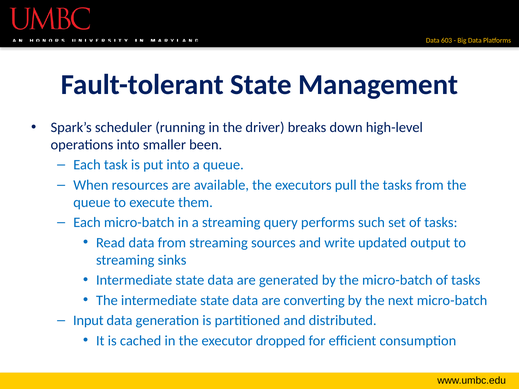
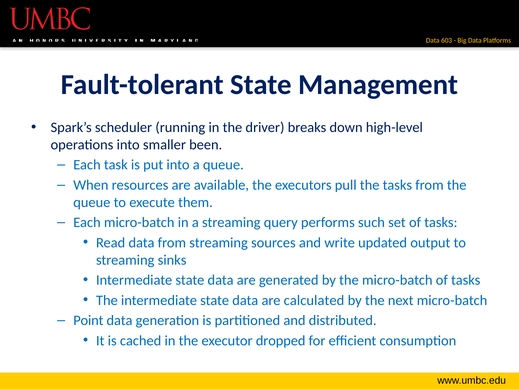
converting: converting -> calculated (314, 301)
Input: Input -> Point (88, 321)
